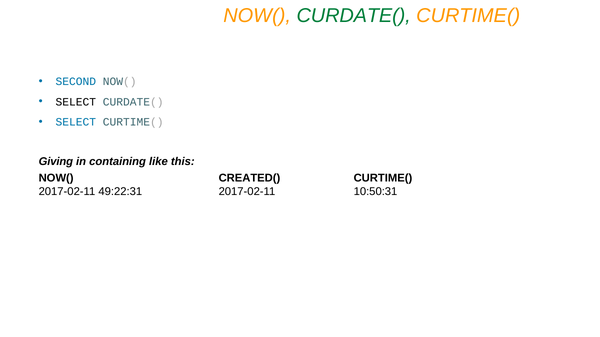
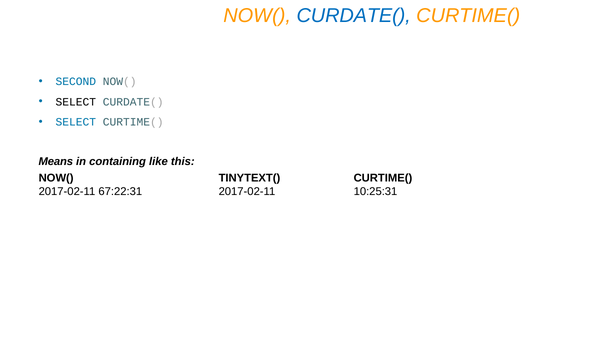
CURDATE( colour: green -> blue (354, 16)
Giving: Giving -> Means (56, 162)
CREATED(: CREATED( -> TINYTEXT( (249, 178)
49:22:31: 49:22:31 -> 67:22:31 (120, 192)
10:50:31: 10:50:31 -> 10:25:31 (376, 192)
